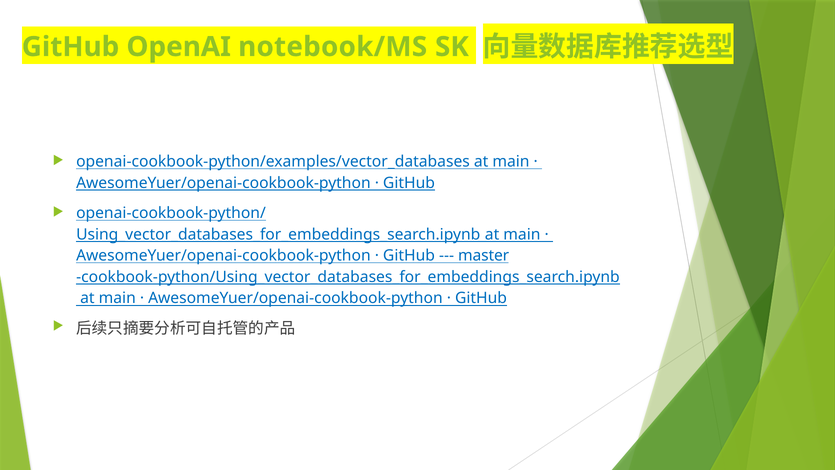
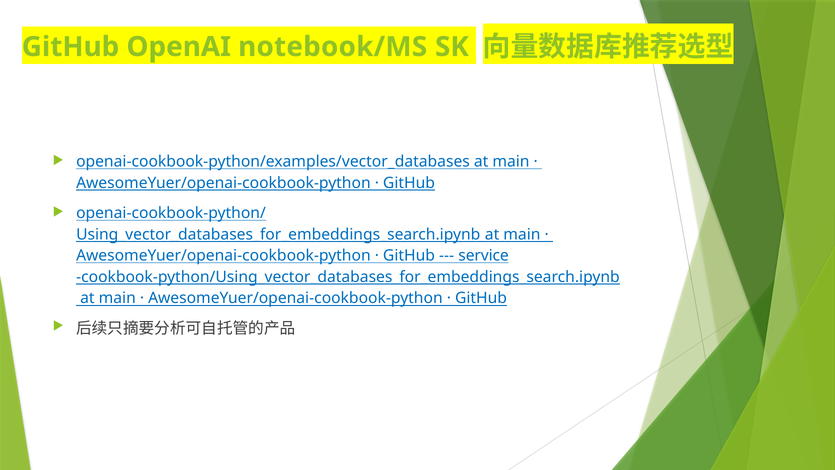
master: master -> service (484, 256)
